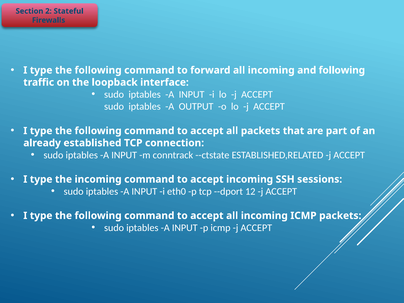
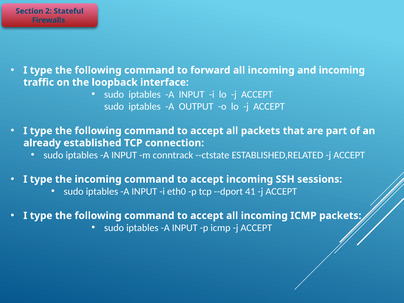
and following: following -> incoming (342, 70)
12: 12 -> 41 (250, 191)
